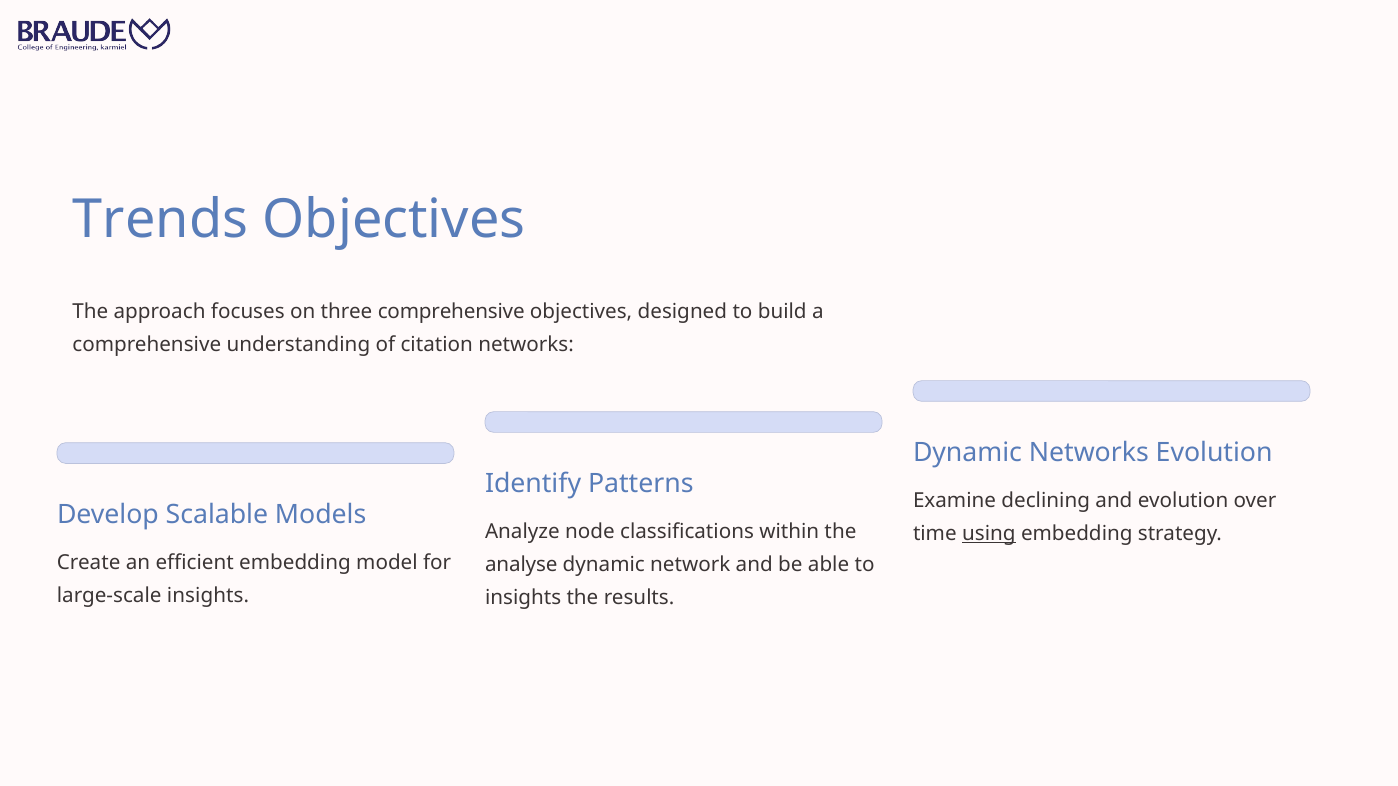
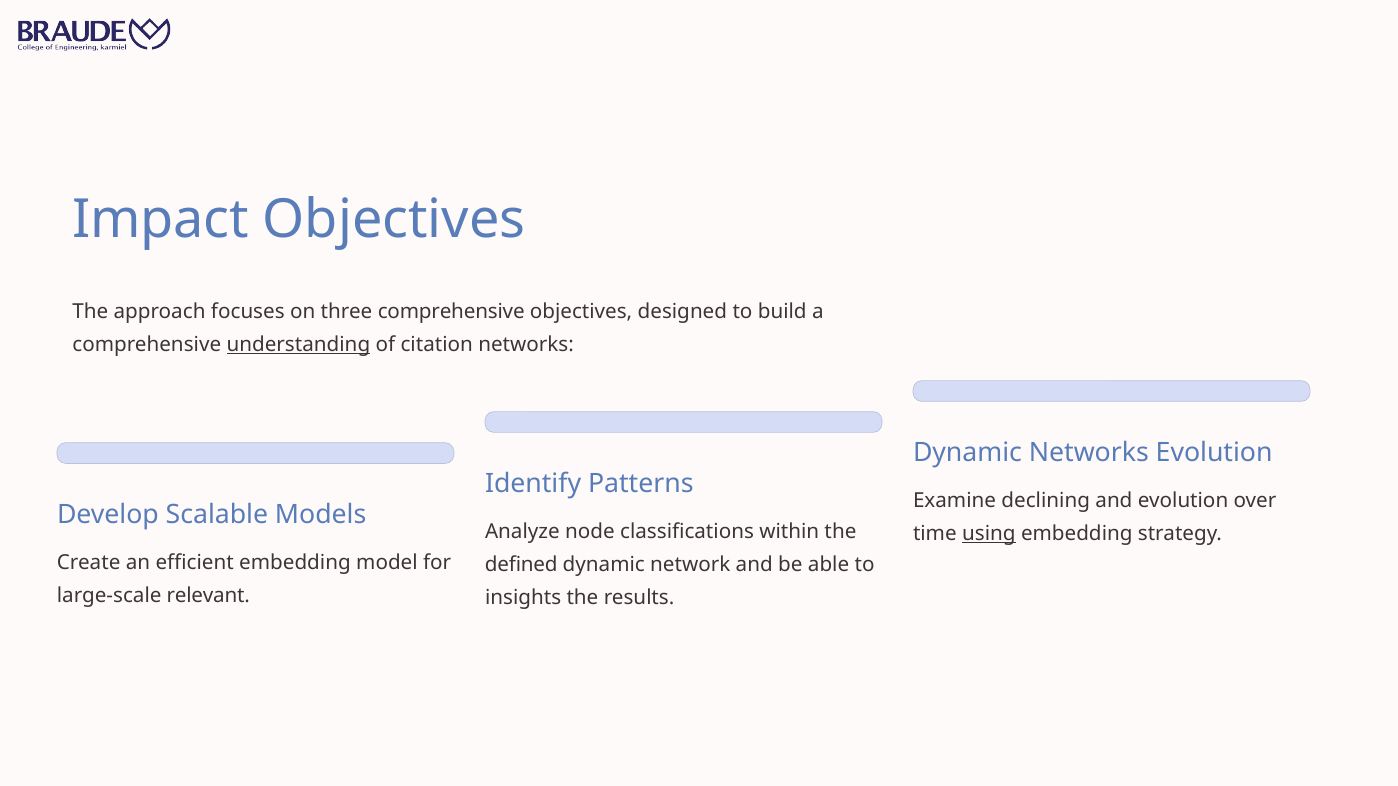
Trends: Trends -> Impact (161, 220)
understanding underline: none -> present (298, 344)
analyse: analyse -> defined (521, 565)
large-scale insights: insights -> relevant (208, 596)
